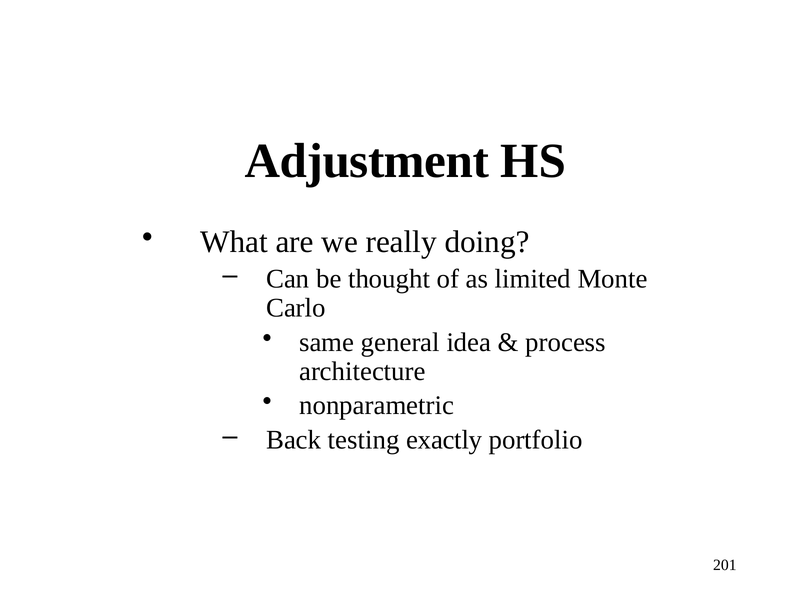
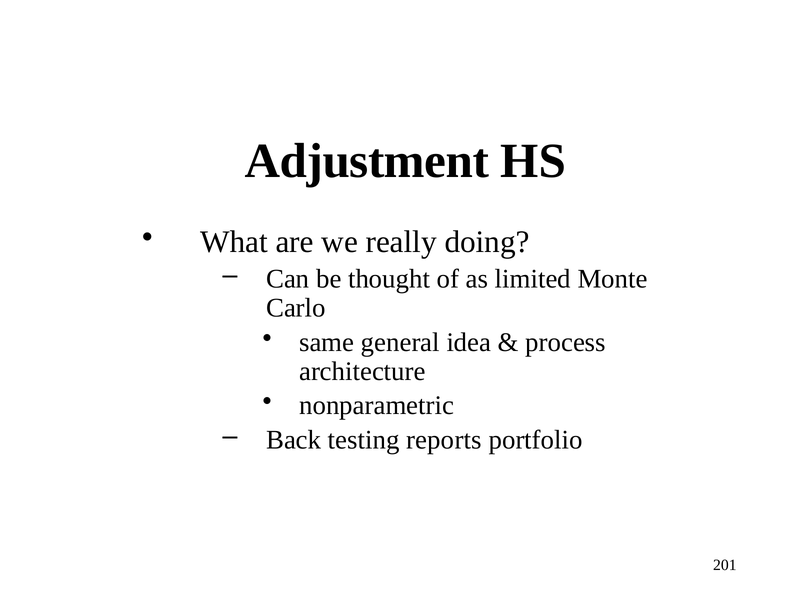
exactly: exactly -> reports (444, 440)
